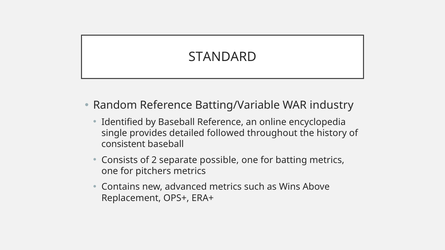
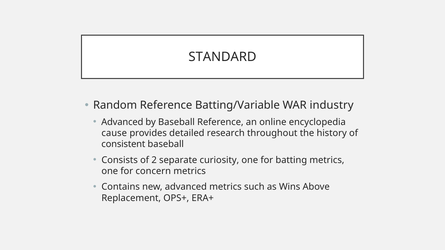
Identified: Identified -> Advanced (122, 122)
single: single -> cause (114, 133)
followed: followed -> research (226, 133)
possible: possible -> curiosity (219, 160)
pitchers: pitchers -> concern (153, 171)
